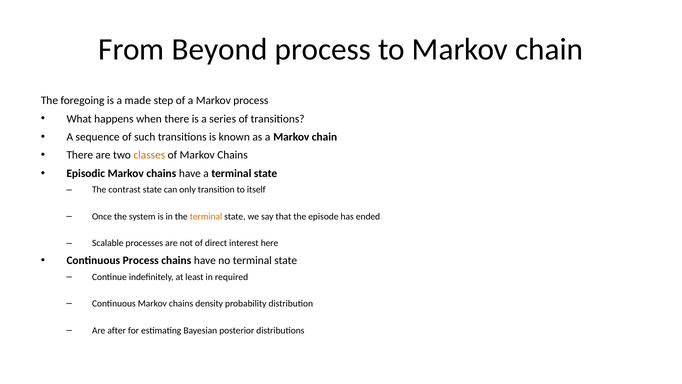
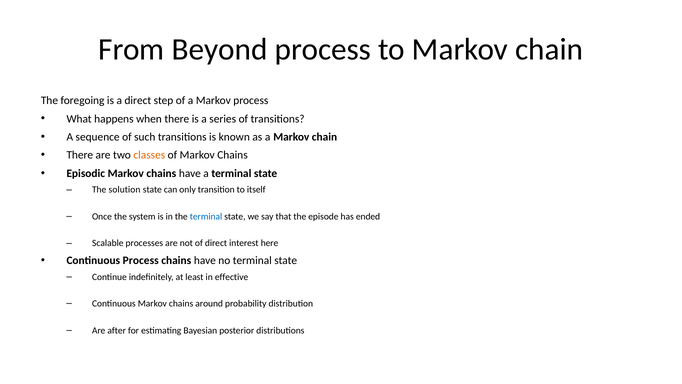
a made: made -> direct (138, 101)
contrast: contrast -> solution (125, 190)
terminal colour: orange -> blue (206, 216)
required: required -> effective (232, 277)
density: density -> around (209, 303)
